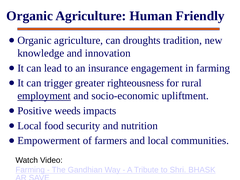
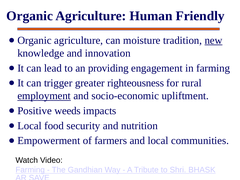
droughts: droughts -> moisture (142, 40)
new underline: none -> present (214, 40)
insurance: insurance -> providing (108, 68)
